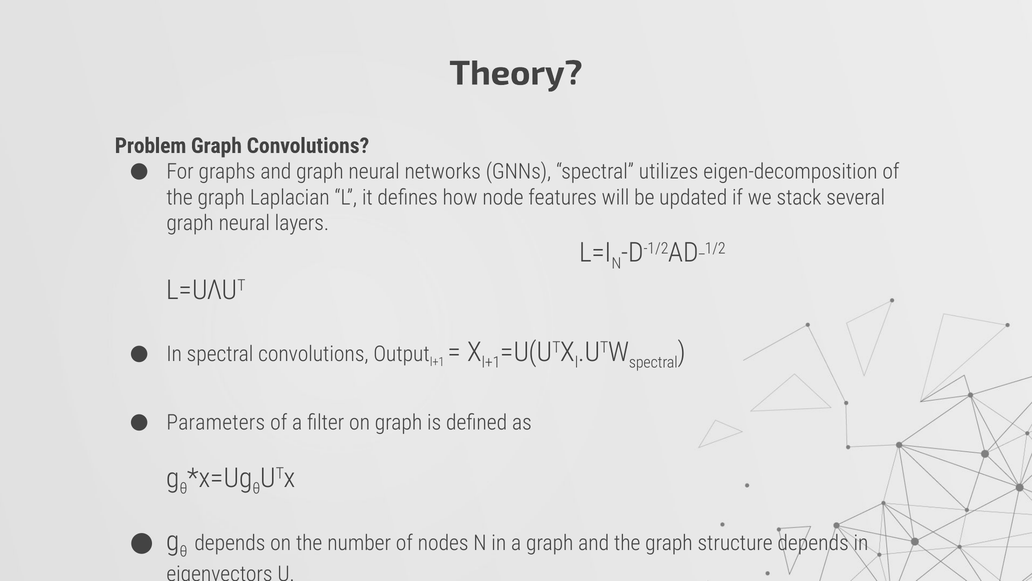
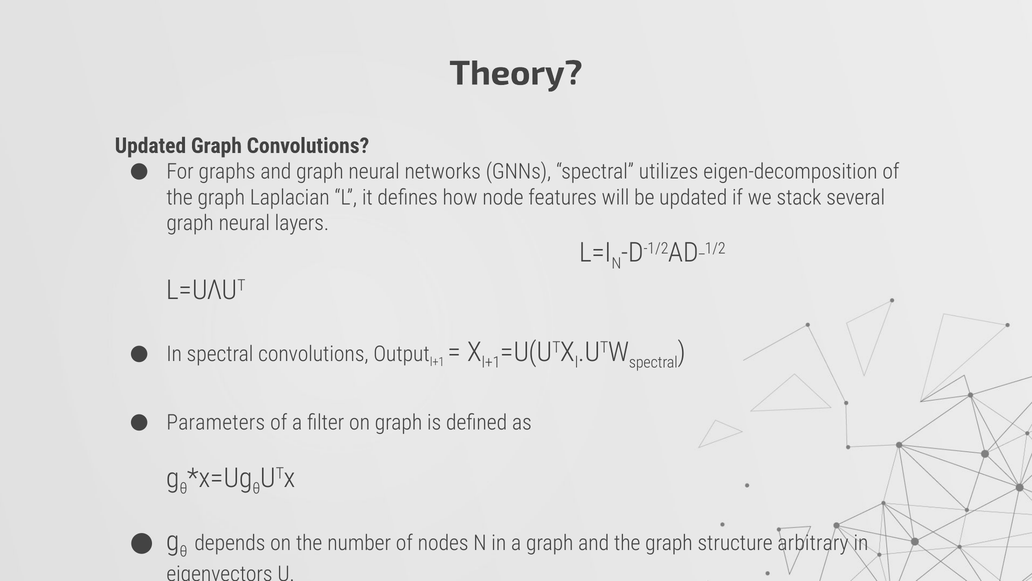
Problem: Problem -> Updated (150, 146)
structure depends: depends -> arbitrary (813, 542)
